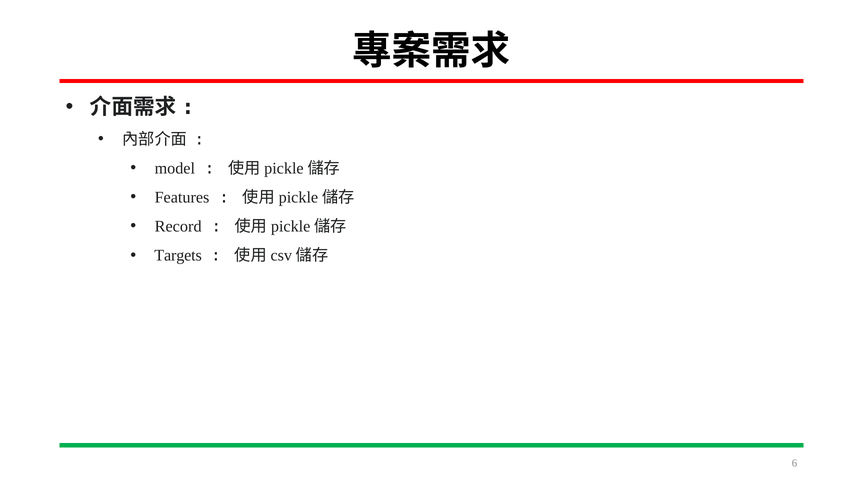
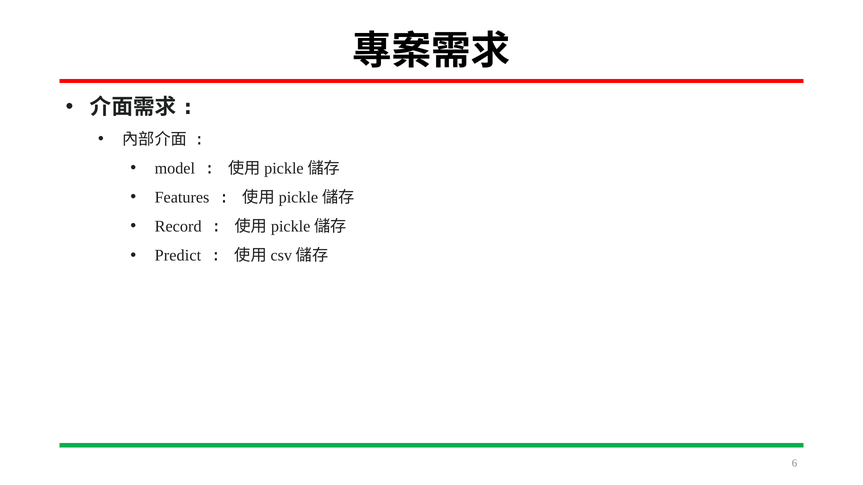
Targets: Targets -> Predict (178, 256)
